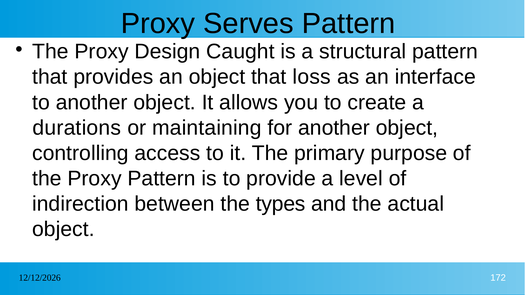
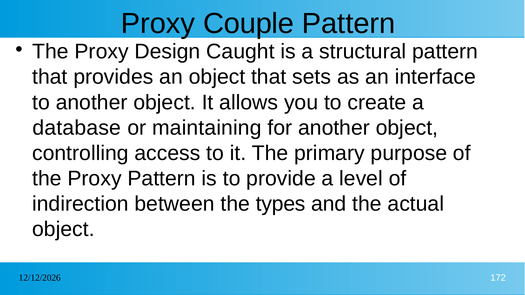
Serves: Serves -> Couple (249, 24)
loss: loss -> sets (312, 77)
durations: durations -> database (77, 128)
